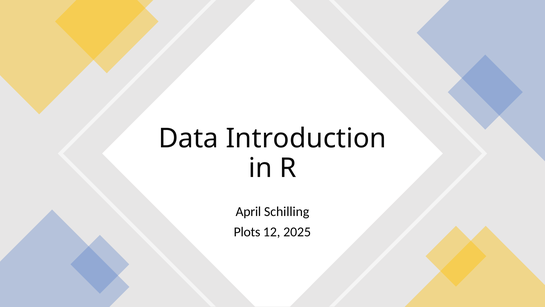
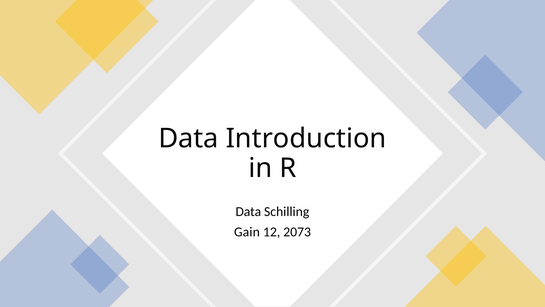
April: April -> Data (248, 211)
Plots: Plots -> Gain (247, 232)
2025: 2025 -> 2073 (297, 232)
